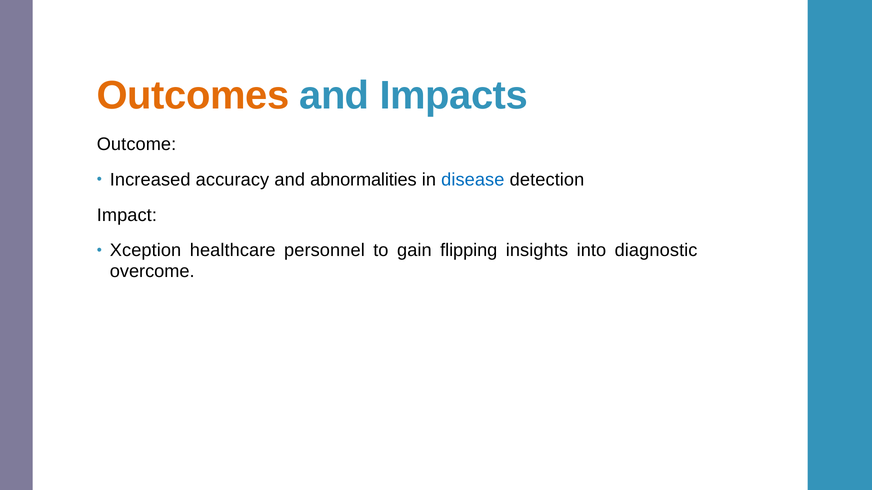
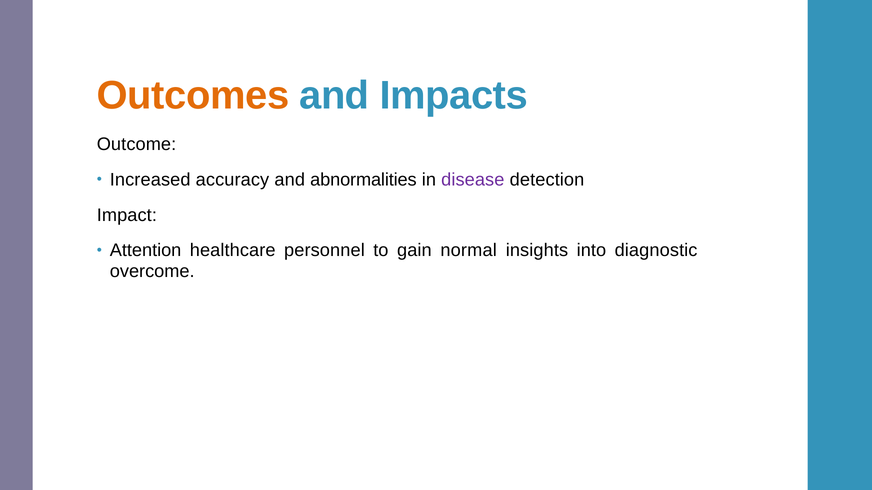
disease colour: blue -> purple (473, 180)
Xception: Xception -> Attention (146, 251)
flipping: flipping -> normal (469, 251)
